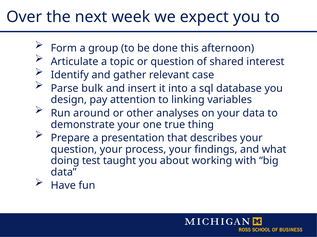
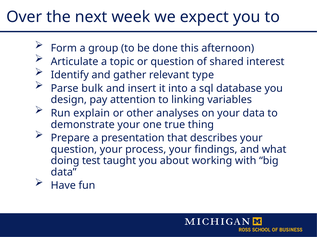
case: case -> type (203, 75)
around: around -> explain (92, 114)
